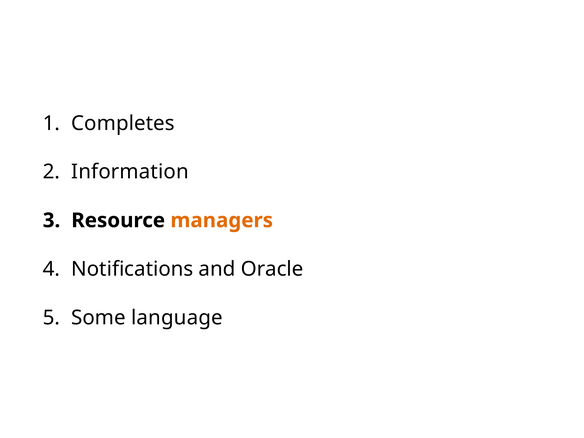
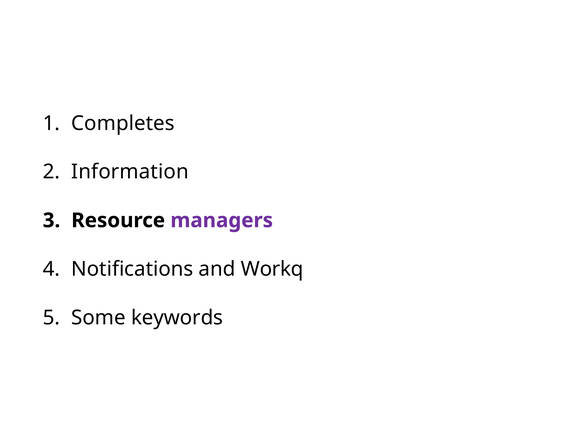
managers colour: orange -> purple (222, 220)
Oracle: Oracle -> Workq (272, 269)
language: language -> keywords (177, 318)
